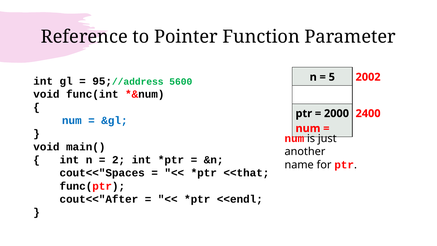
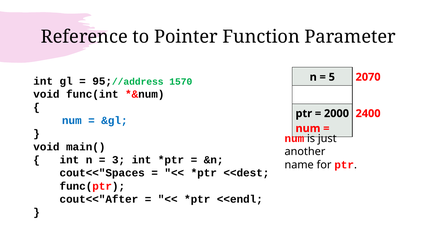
2002: 2002 -> 2070 (368, 77)
5600: 5600 -> 1570 (181, 82)
2: 2 -> 3 (119, 160)
<<that: <<that -> <<dest (246, 173)
